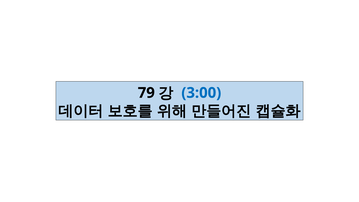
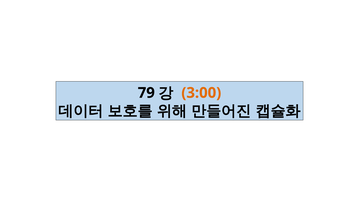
3:00 colour: blue -> orange (201, 93)
